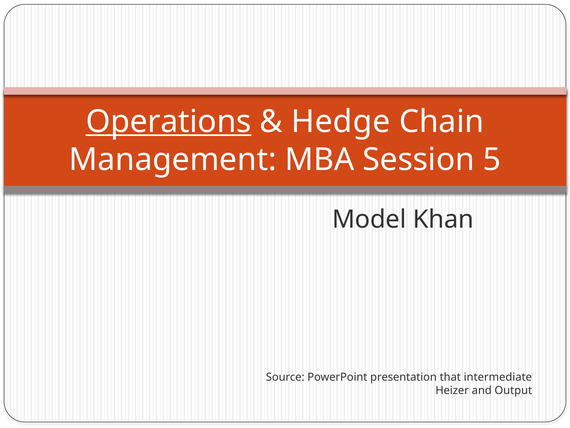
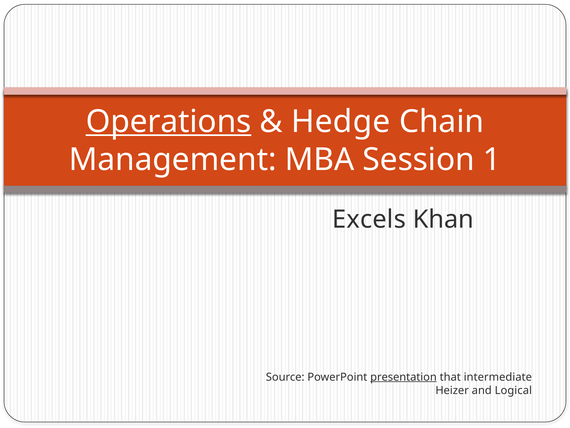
5: 5 -> 1 (492, 159)
Model: Model -> Excels (369, 219)
presentation underline: none -> present (404, 377)
Output: Output -> Logical (513, 390)
